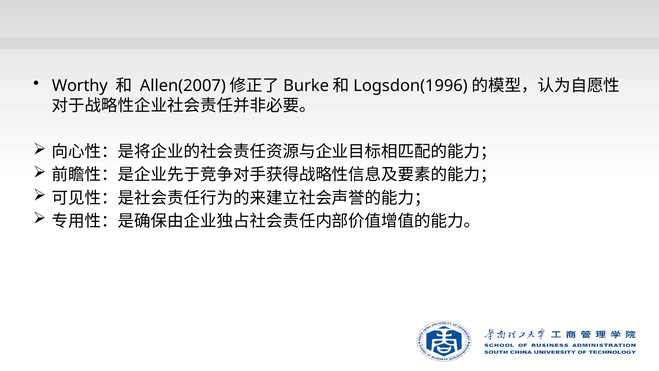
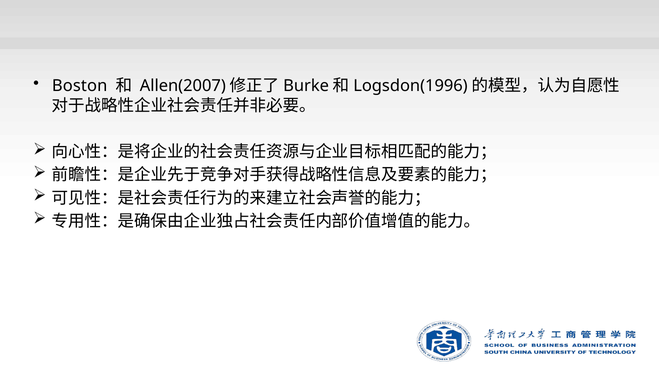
Worthy: Worthy -> Boston (80, 86)
